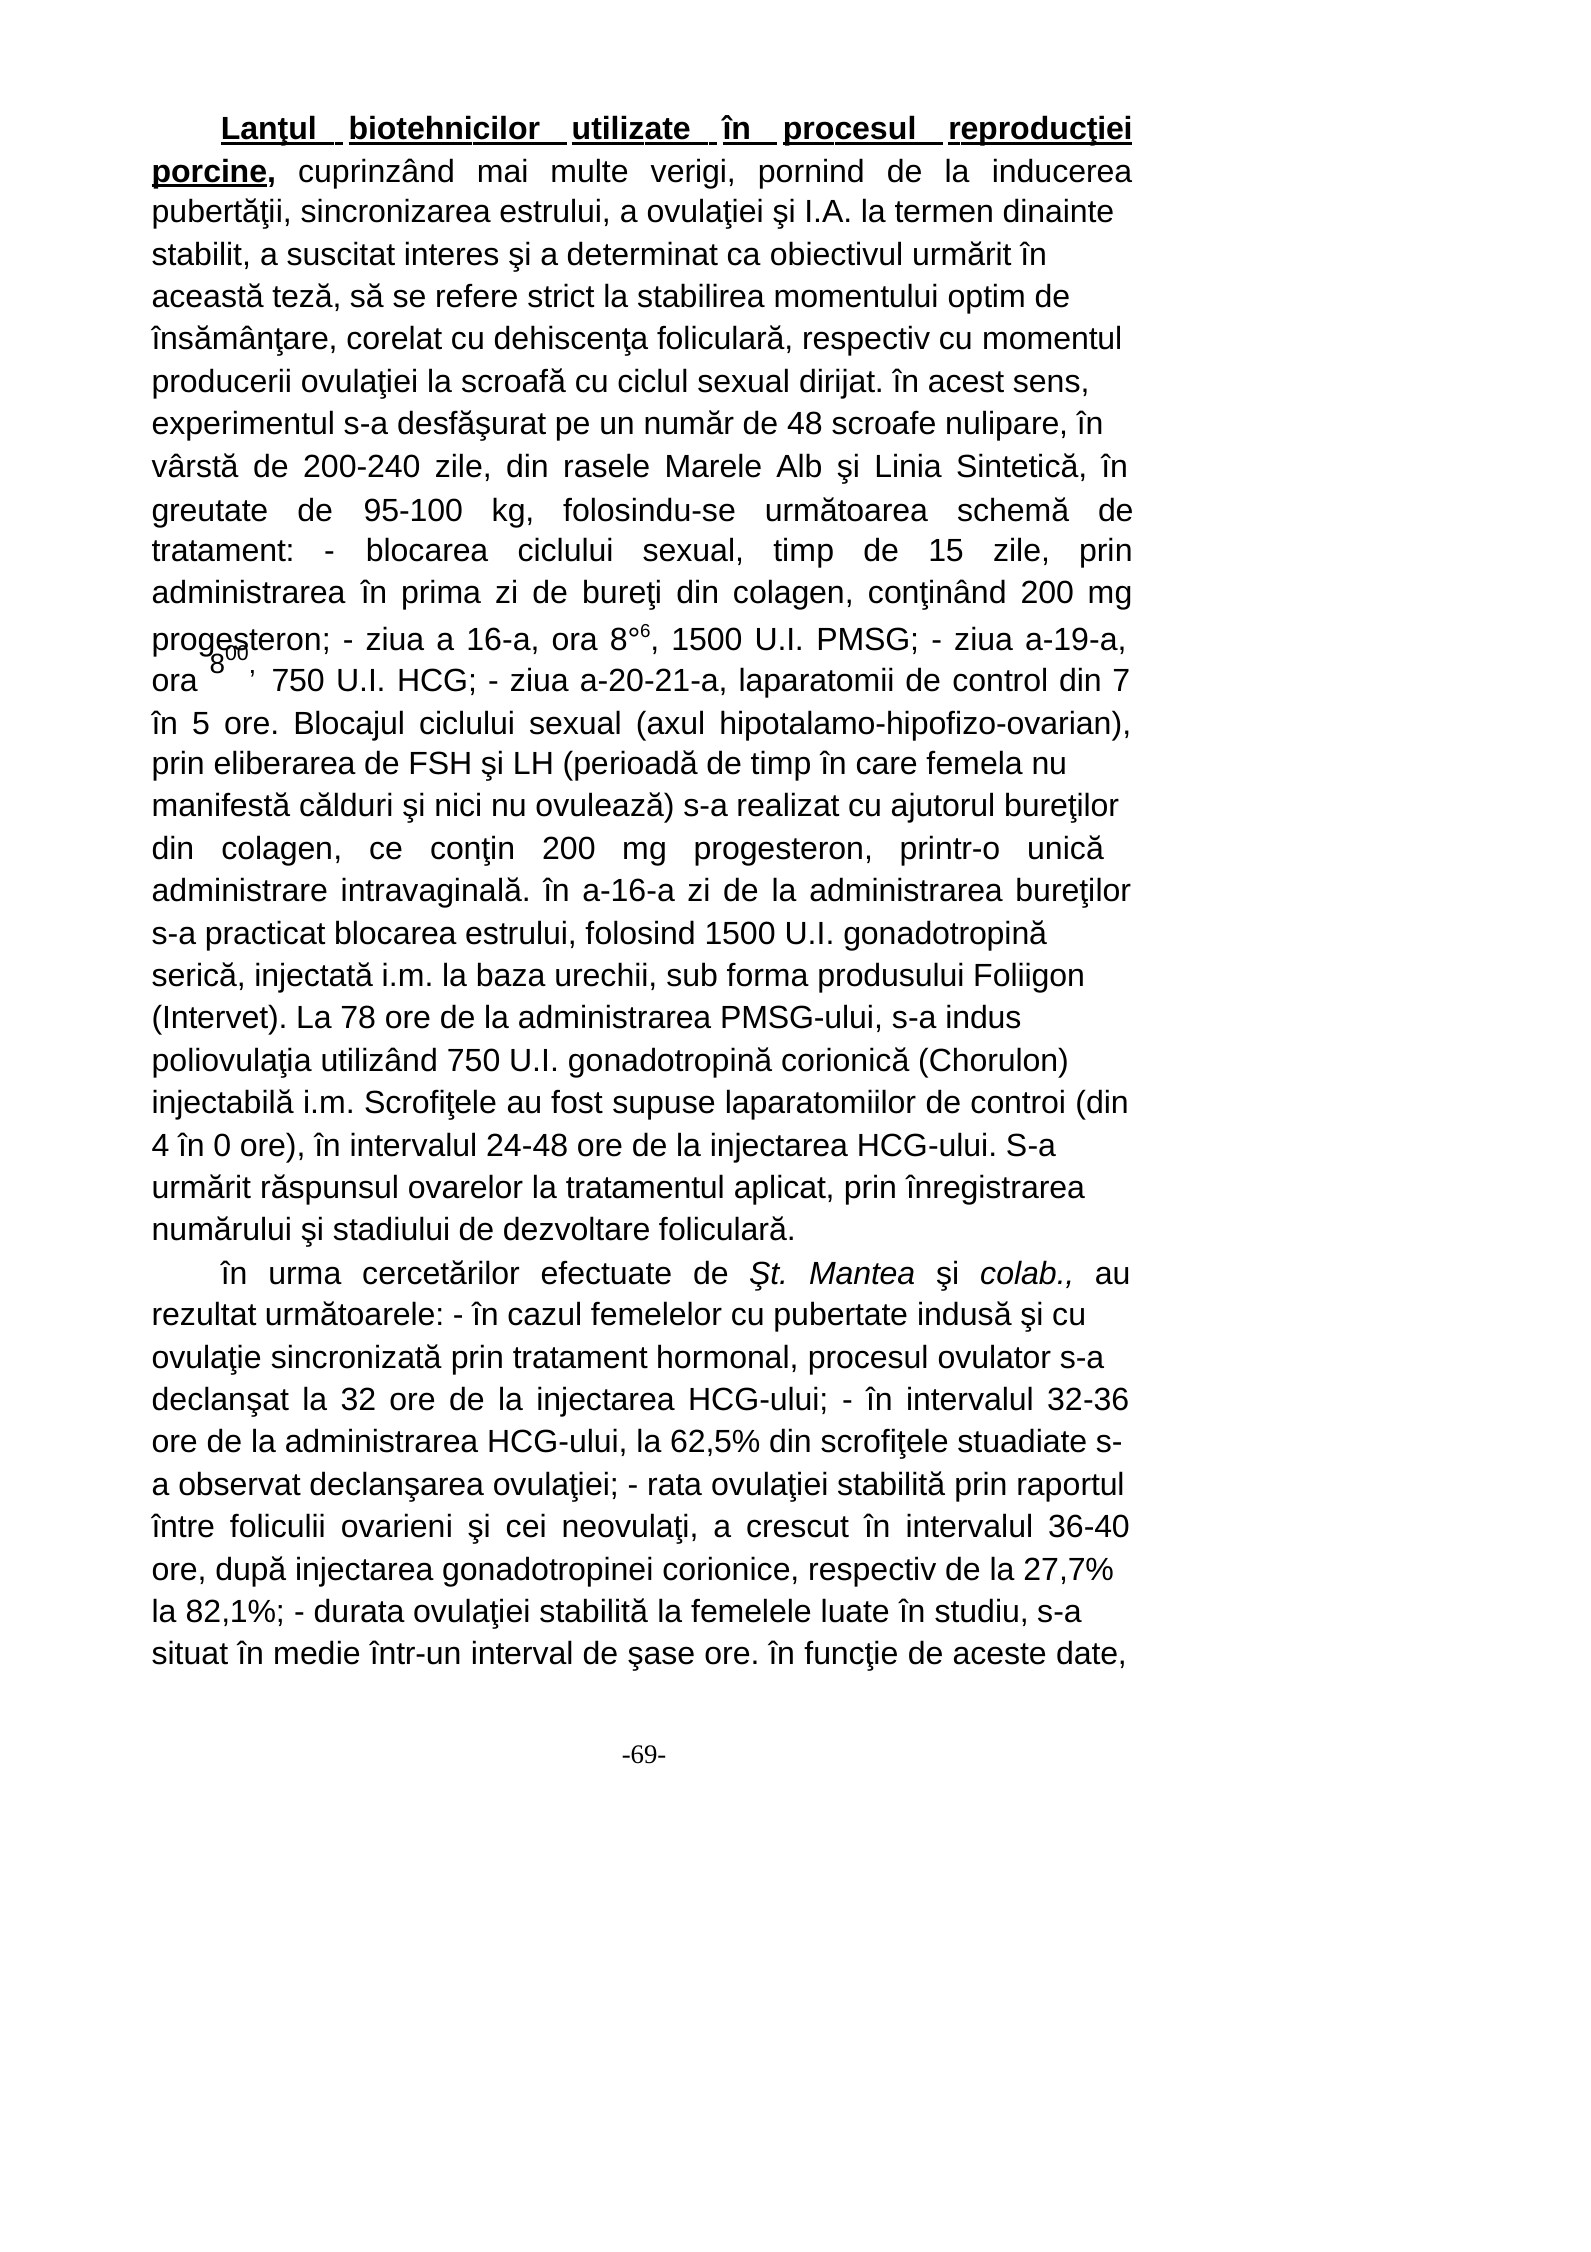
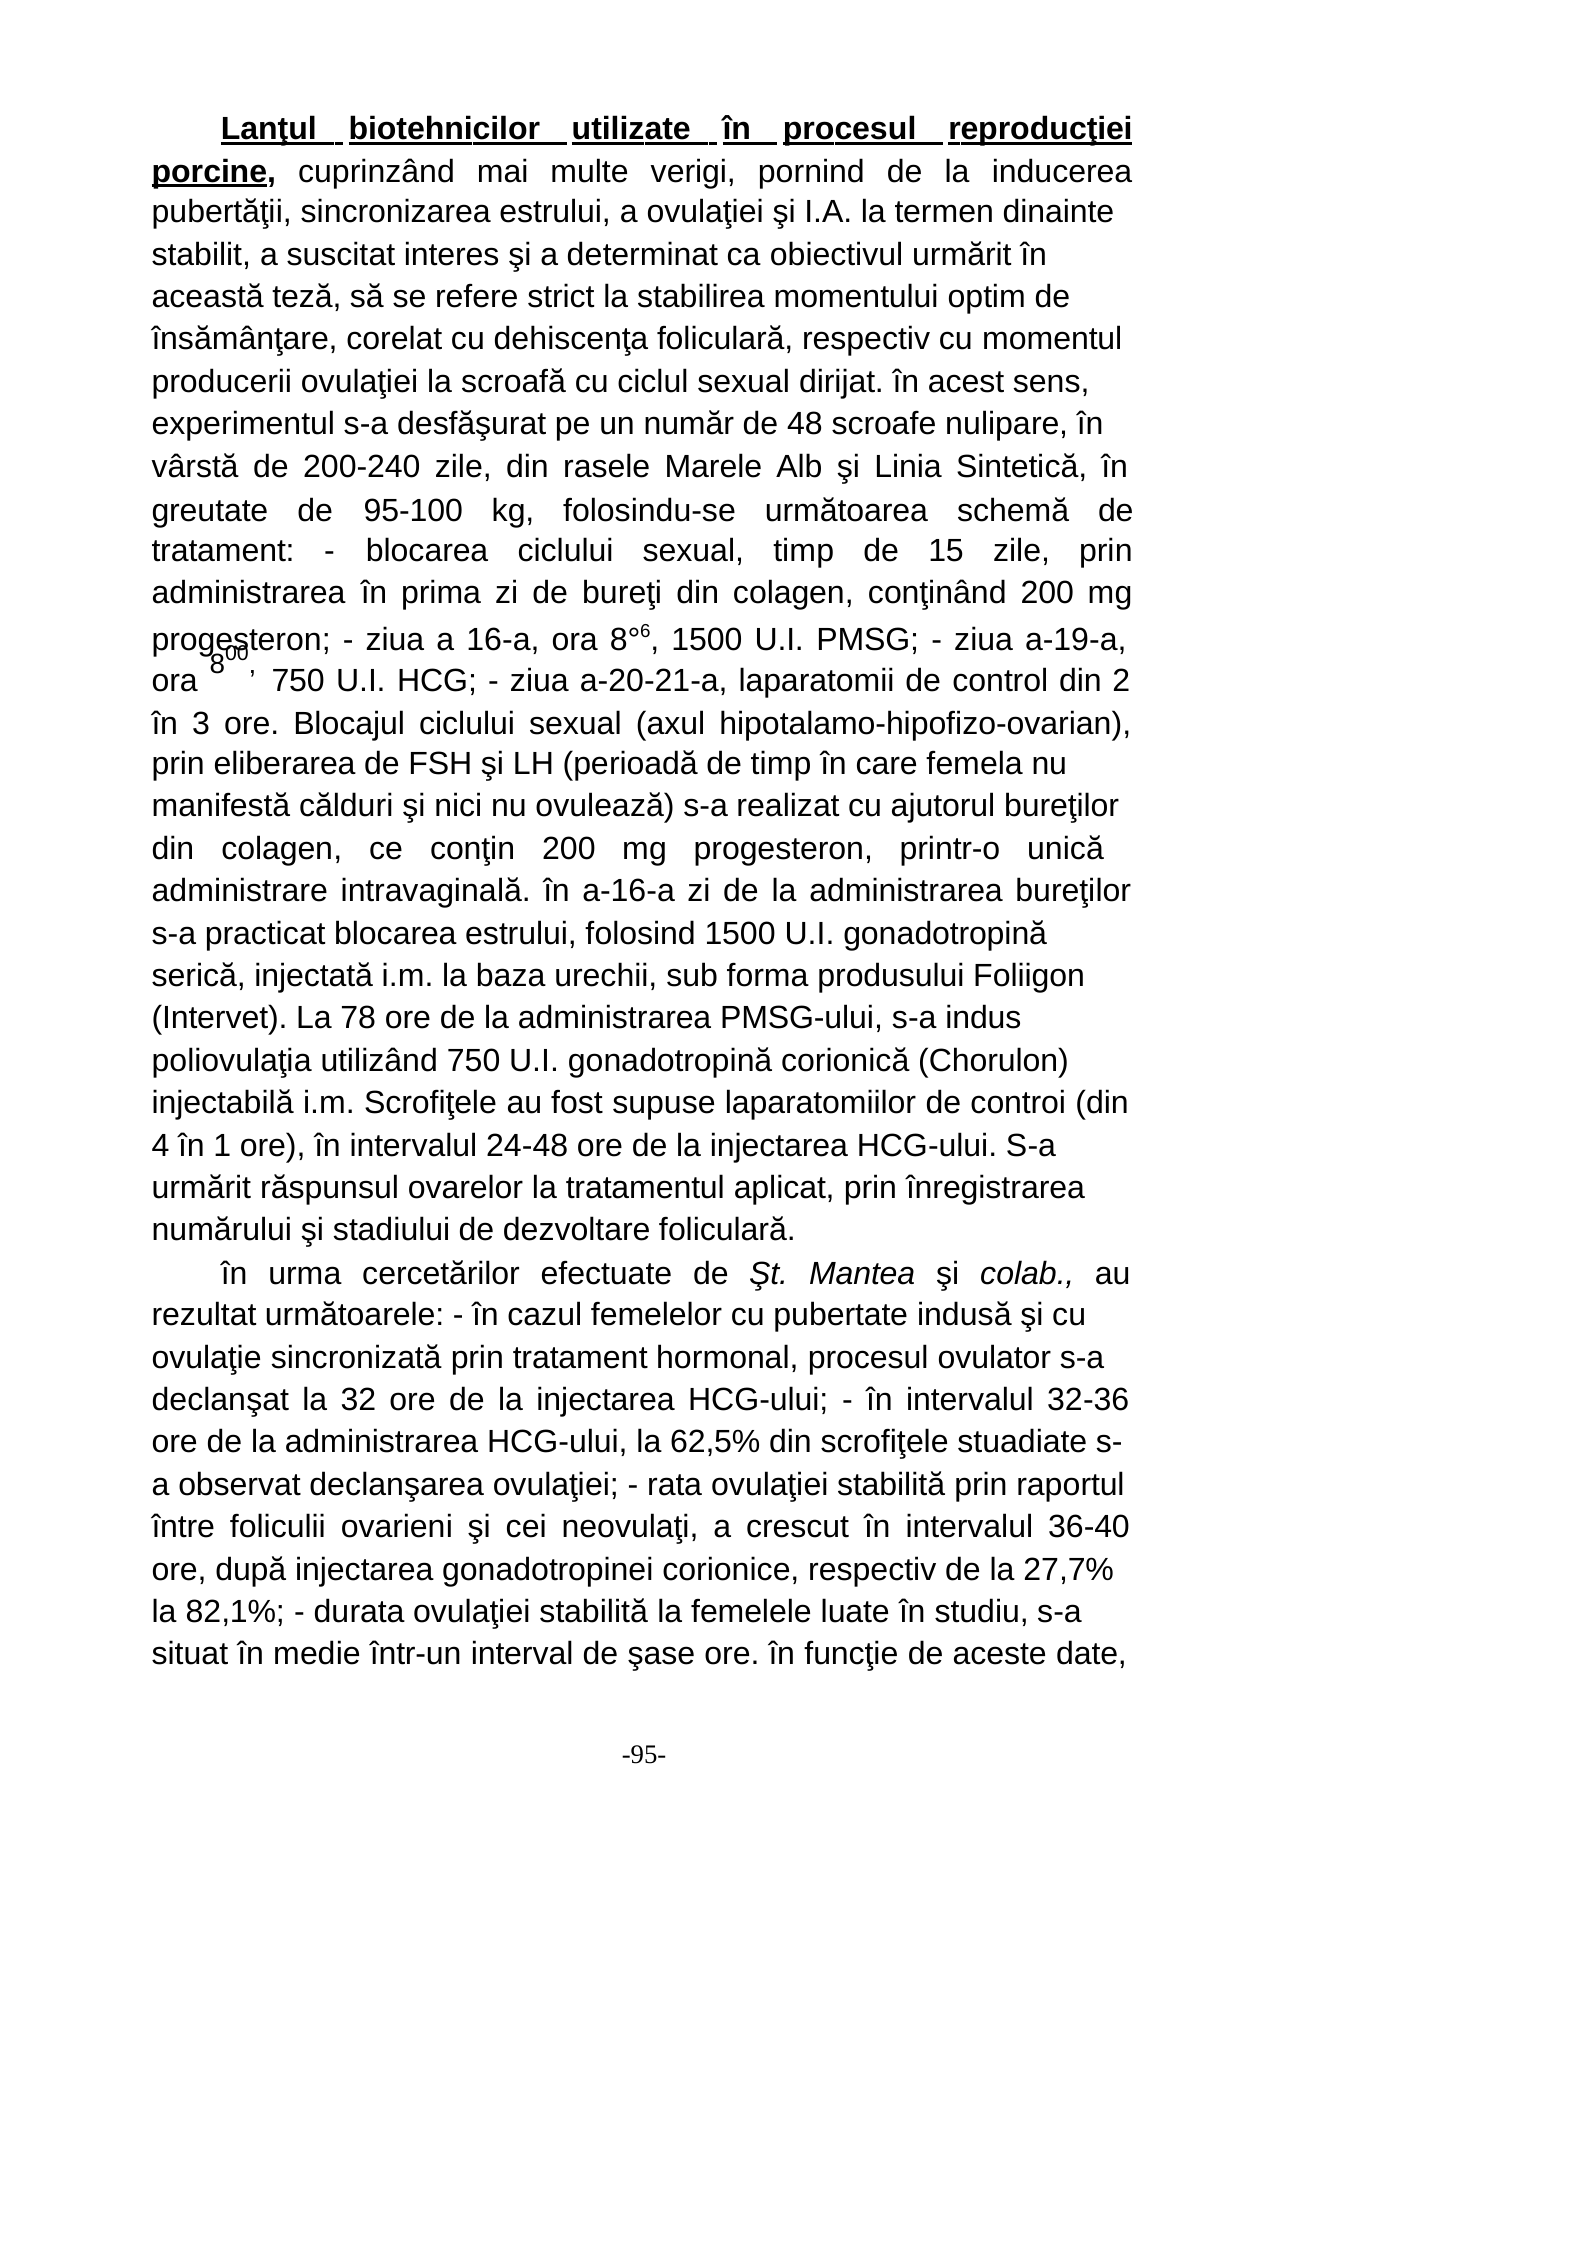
7: 7 -> 2 (1121, 681)
5: 5 -> 3 (201, 723)
0: 0 -> 1 (222, 1145)
-69-: -69- -> -95- (644, 1754)
